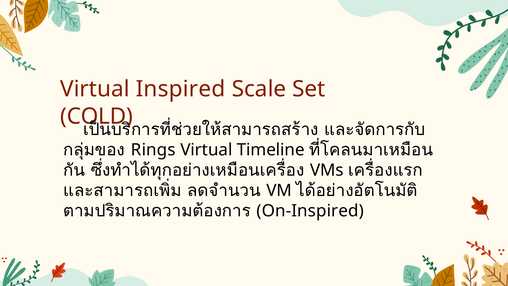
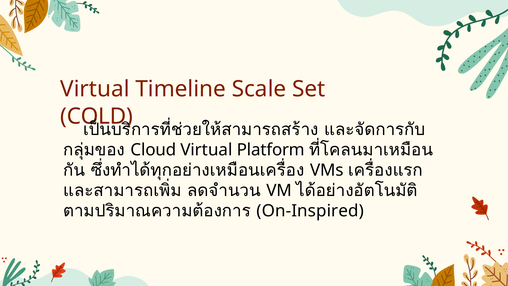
Inspired: Inspired -> Timeline (181, 89)
Rings: Rings -> Cloud (153, 150)
Timeline: Timeline -> Platform (271, 150)
